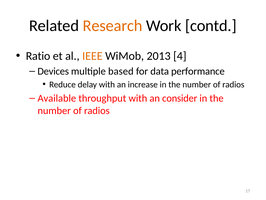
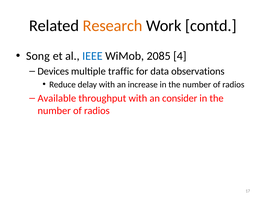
Ratio: Ratio -> Song (38, 56)
IEEE colour: orange -> blue (92, 56)
2013: 2013 -> 2085 (159, 56)
based: based -> traffic (121, 71)
performance: performance -> observations (198, 71)
